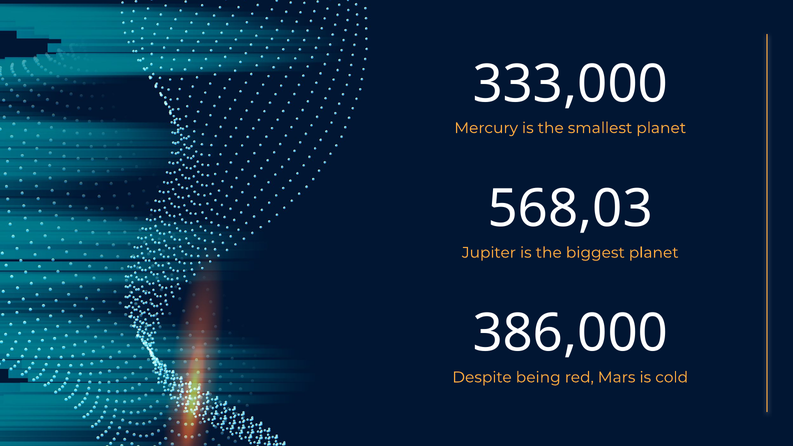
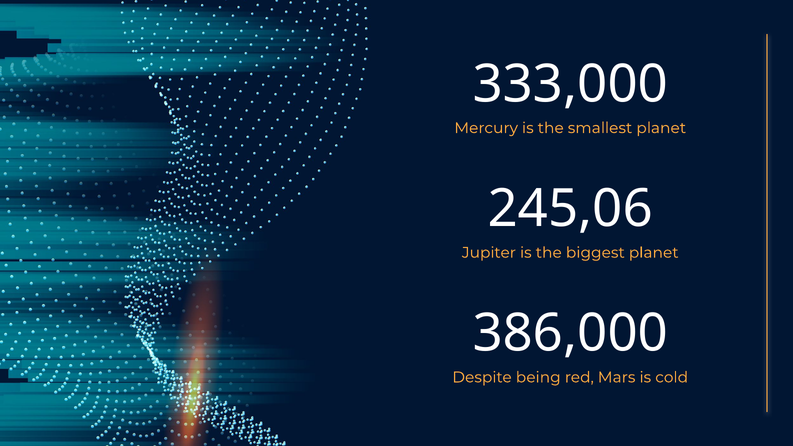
568,03: 568,03 -> 245,06 (570, 209)
